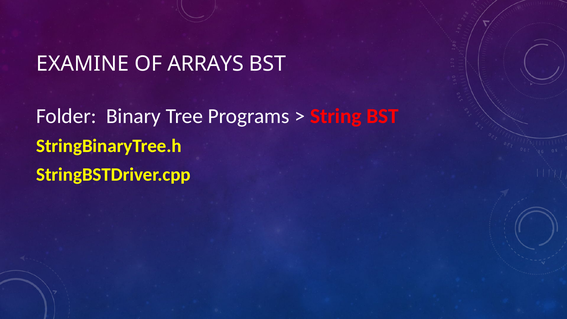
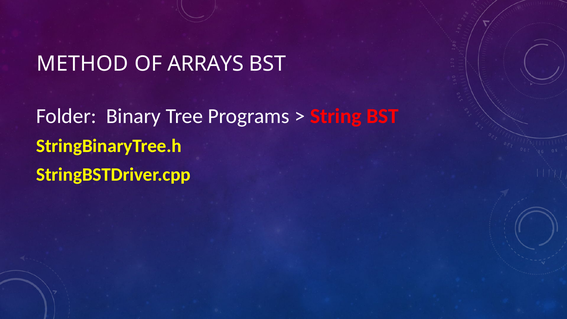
EXAMINE: EXAMINE -> METHOD (82, 64)
